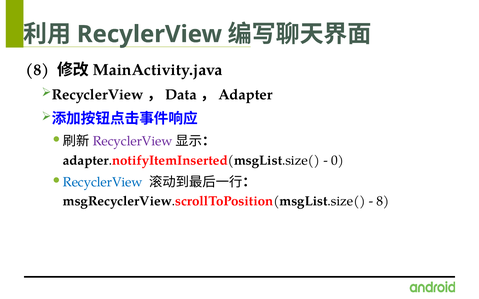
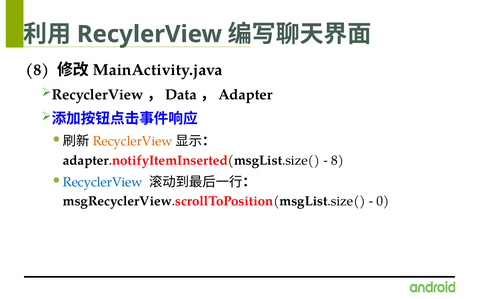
RecyclerView colour: purple -> orange (133, 141)
0: 0 -> 8 (337, 160)
8: 8 -> 0 (383, 201)
